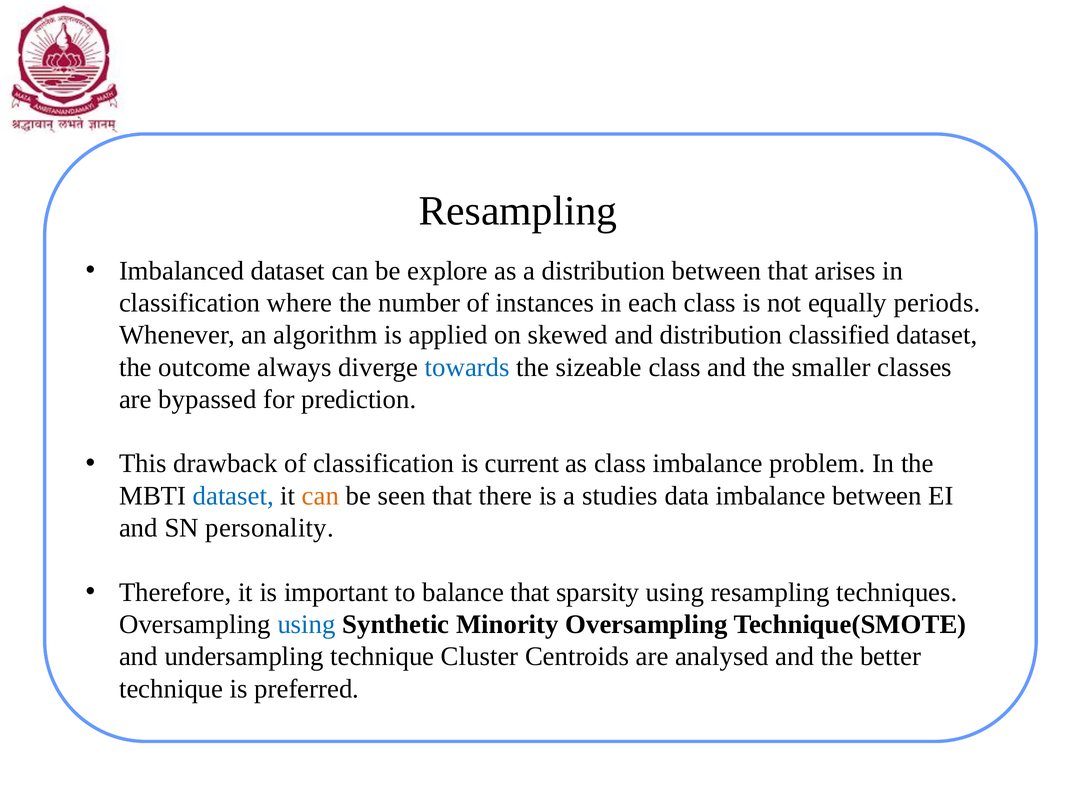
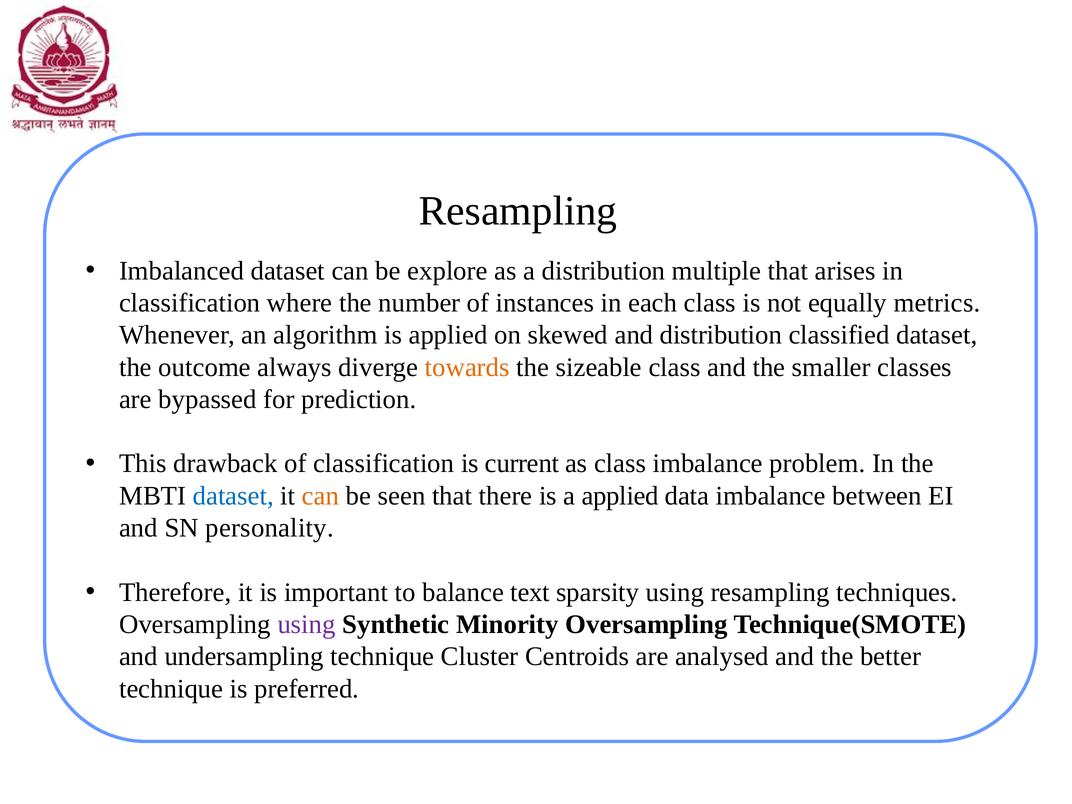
distribution between: between -> multiple (717, 271)
periods: periods -> metrics (937, 303)
towards colour: blue -> orange (467, 367)
a studies: studies -> applied (620, 496)
balance that: that -> text (530, 592)
using colour: blue -> purple (307, 624)
